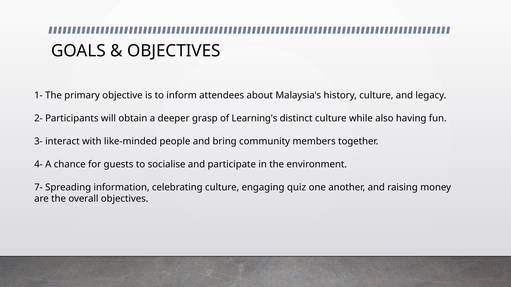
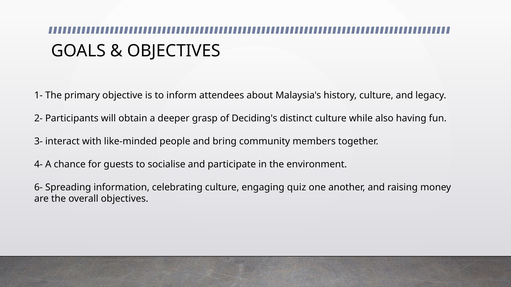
Learning's: Learning's -> Deciding's (254, 119)
7-: 7- -> 6- (38, 188)
